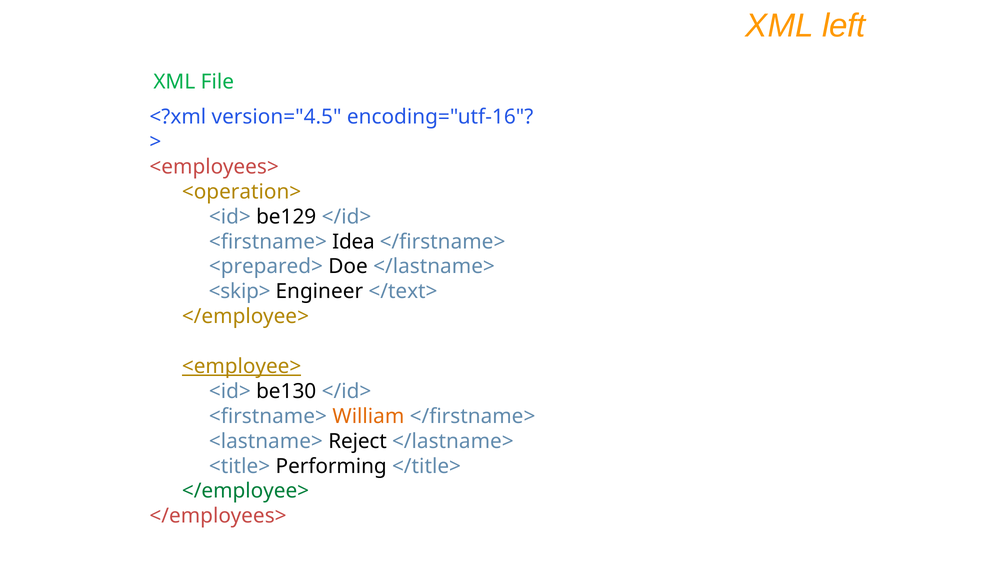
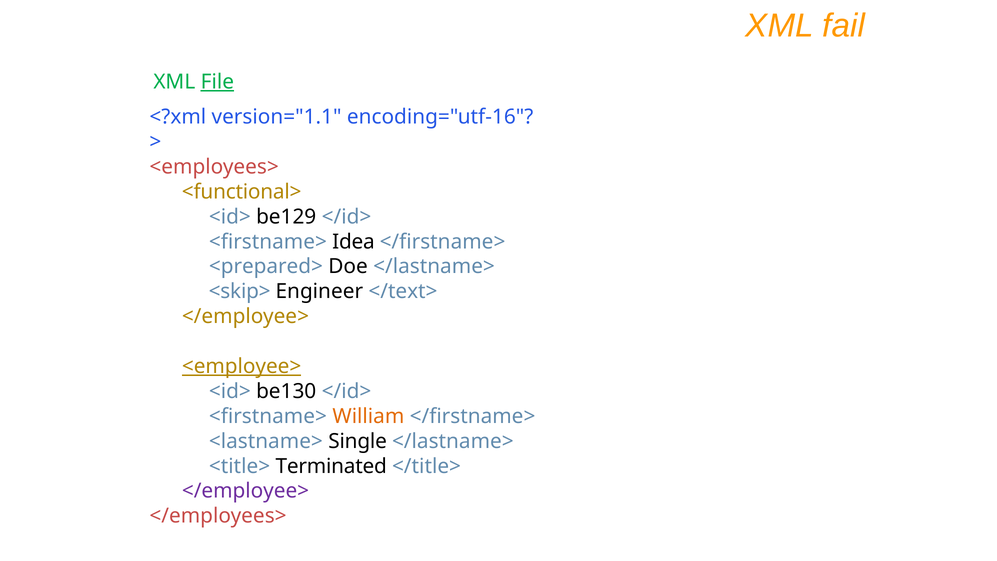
left: left -> fail (844, 26)
File underline: none -> present (217, 82)
version="4.5: version="4.5 -> version="1.1 (277, 117)
<operation>: <operation> -> <functional> (242, 192)
Reject: Reject -> Single (358, 441)
Performing: Performing -> Terminated (331, 466)
</employee> colour: green -> purple (246, 491)
